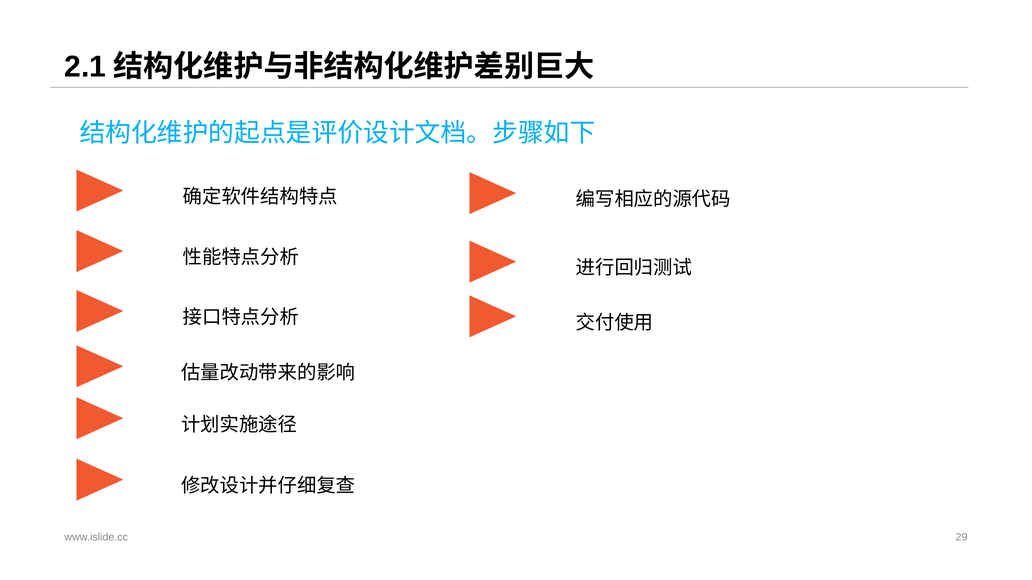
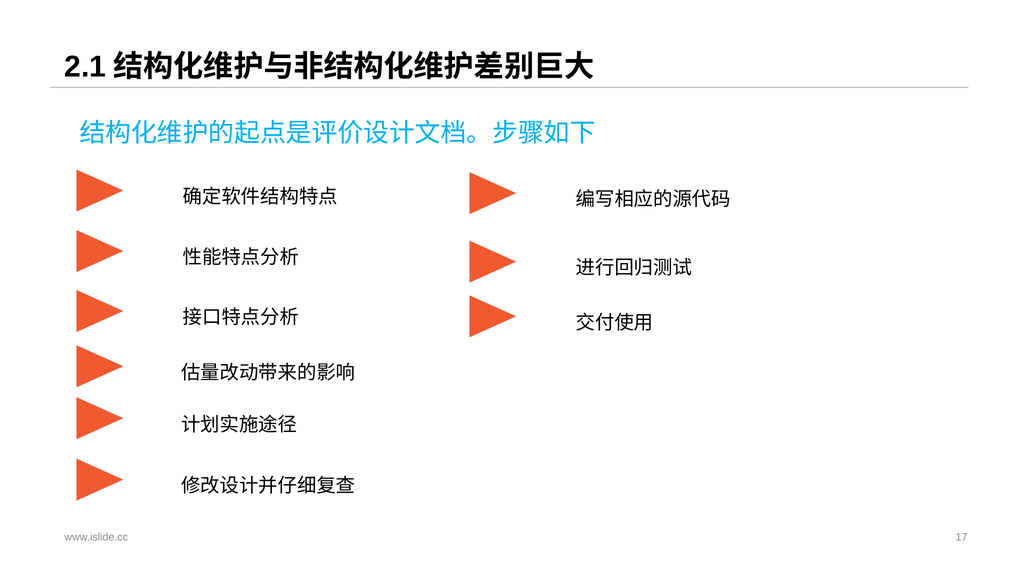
29: 29 -> 17 (962, 538)
